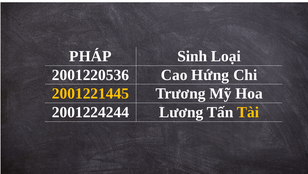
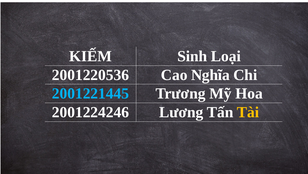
PHÁP: PHÁP -> KIẾM (90, 56)
Hứng: Hứng -> Nghĩa (210, 75)
2001221445 colour: yellow -> light blue (90, 93)
2001224244: 2001224244 -> 2001224246 (90, 112)
